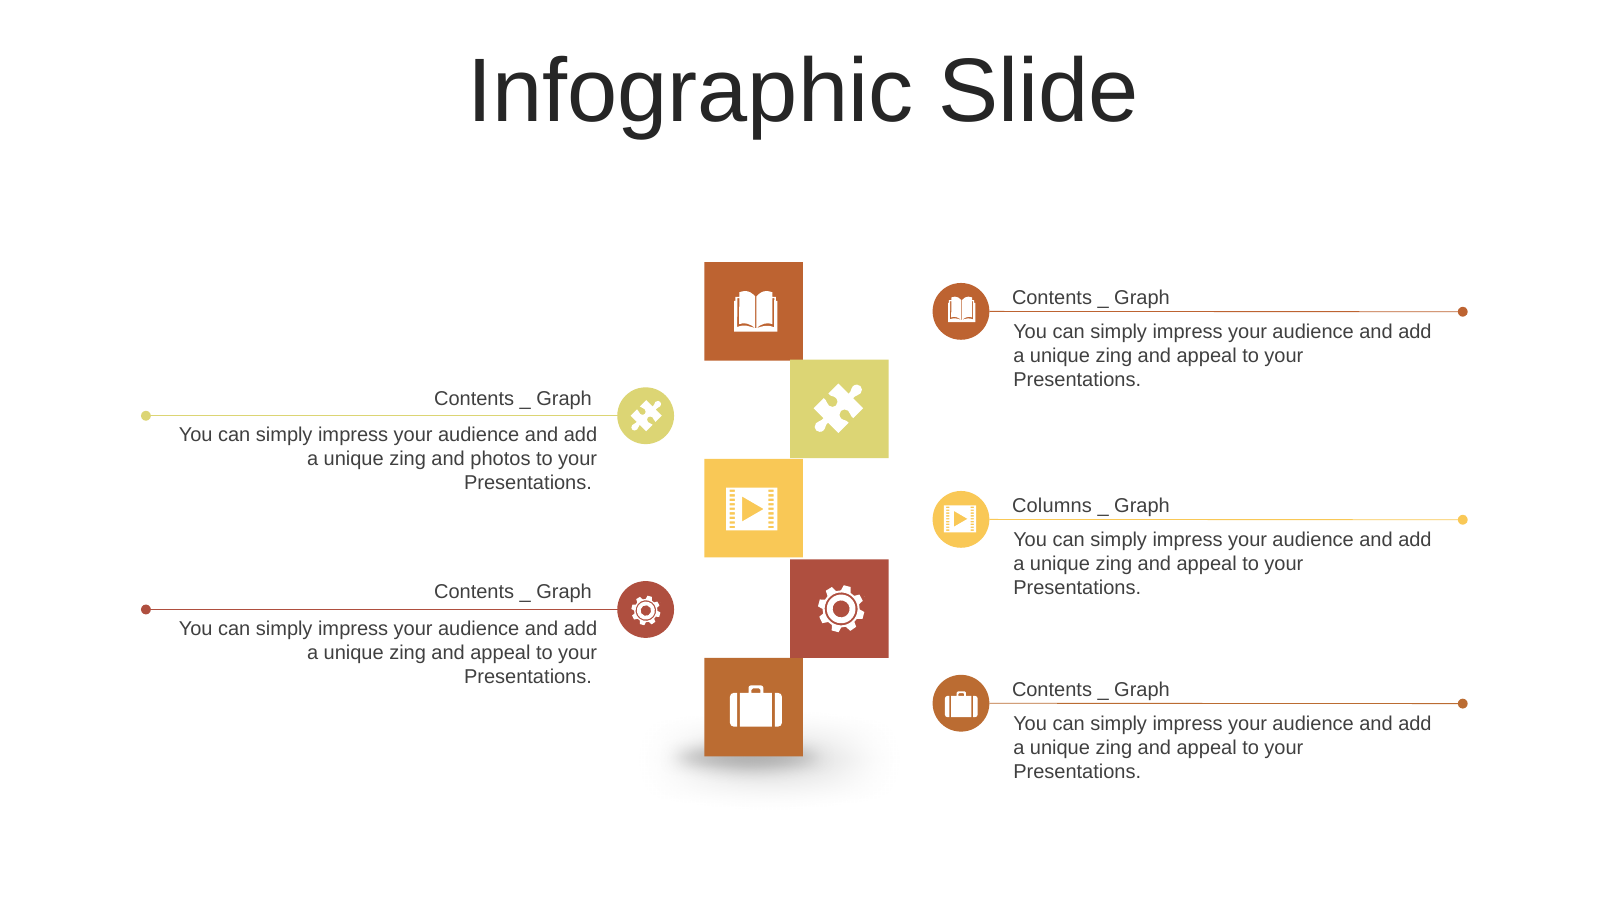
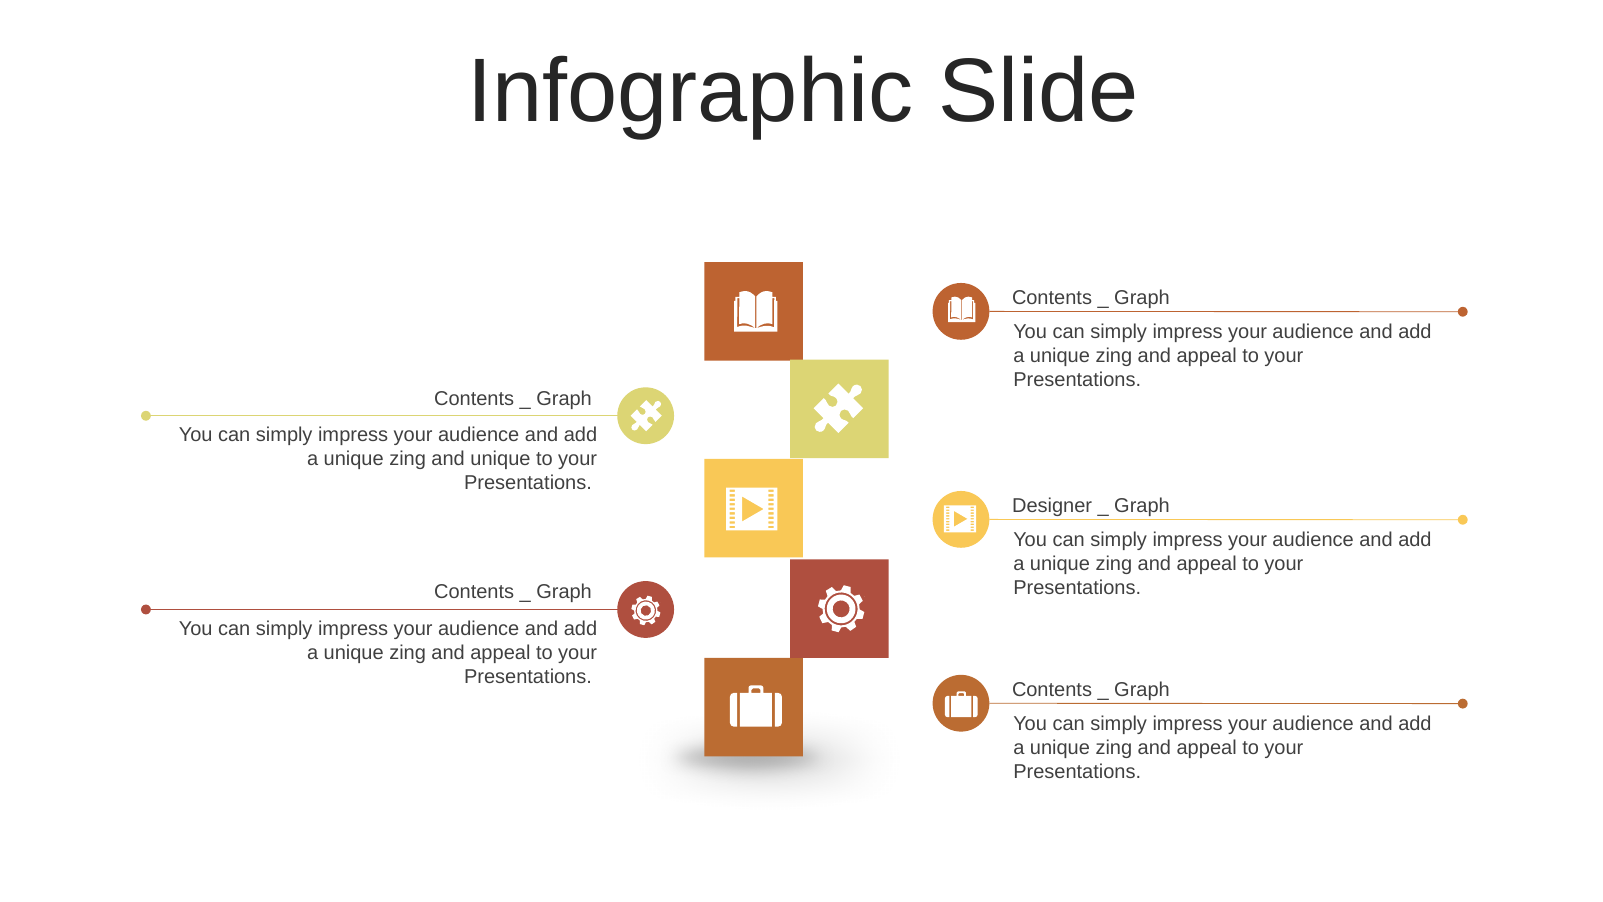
and photos: photos -> unique (501, 459)
Columns: Columns -> Designer (1052, 506)
